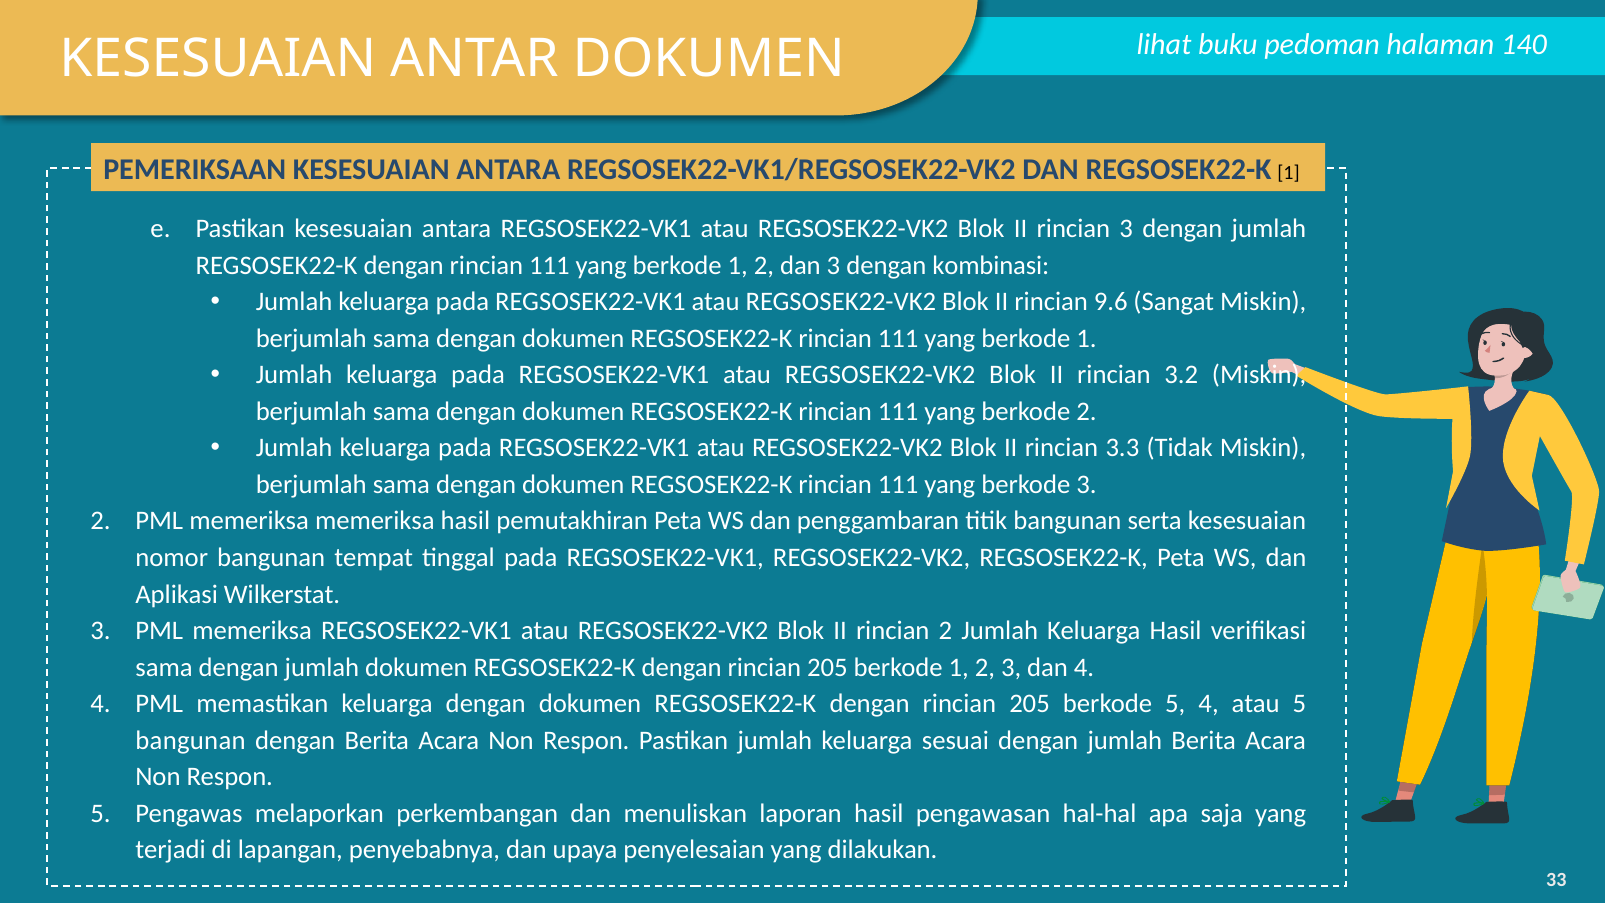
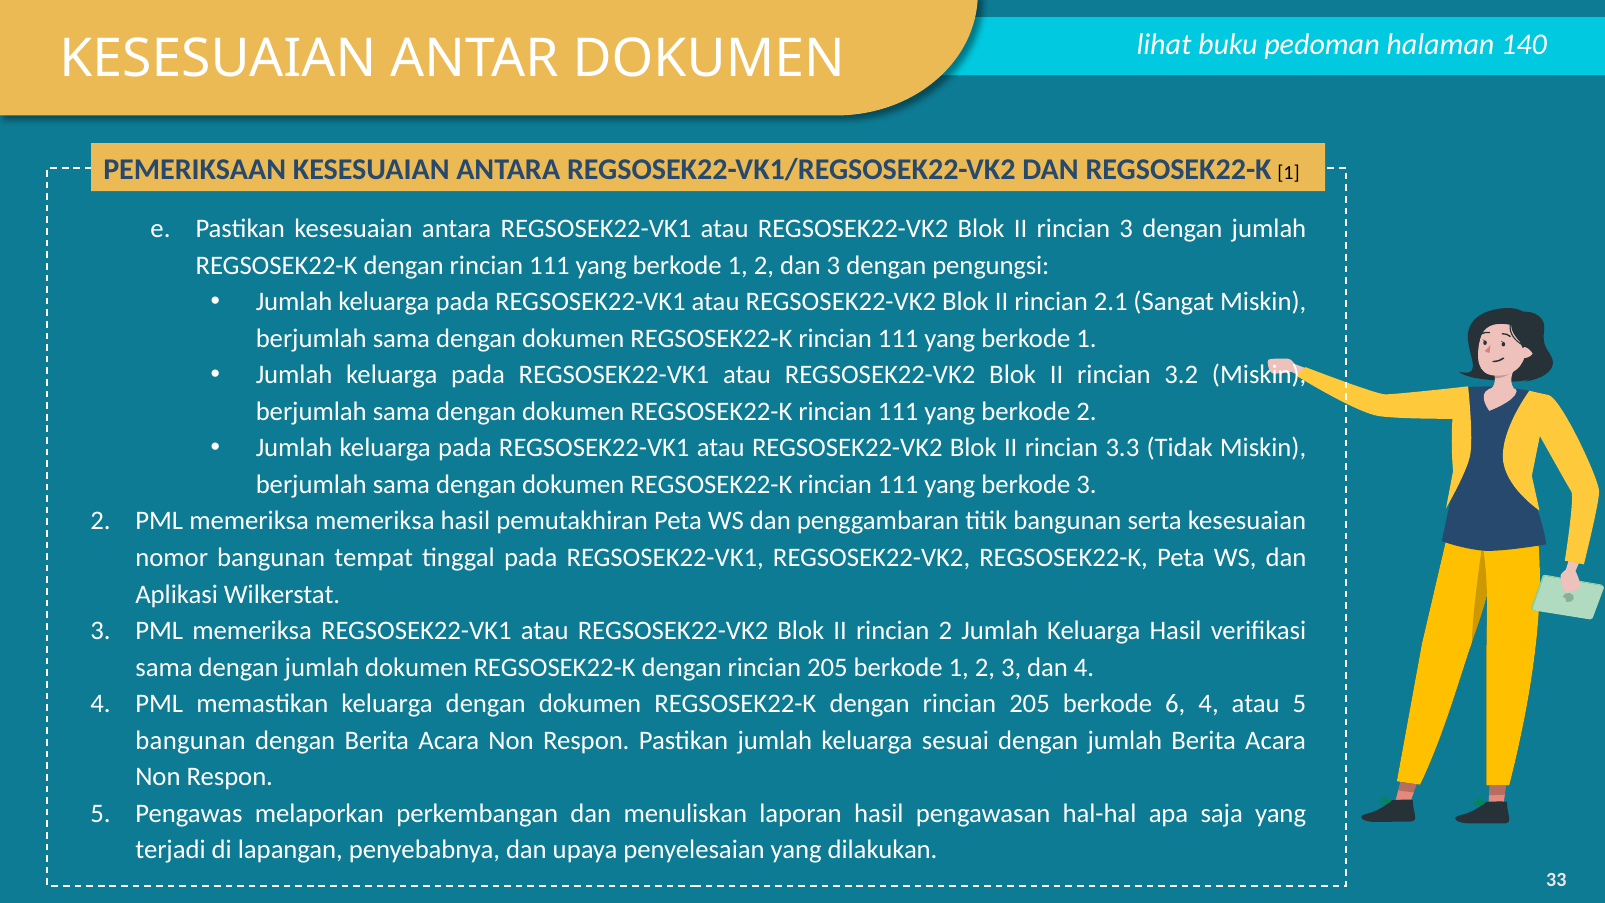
kombinasi: kombinasi -> pengungsi (991, 265)
9.6: 9.6 -> 2.1 (1111, 302)
berkode 5: 5 -> 6 (1175, 704)
